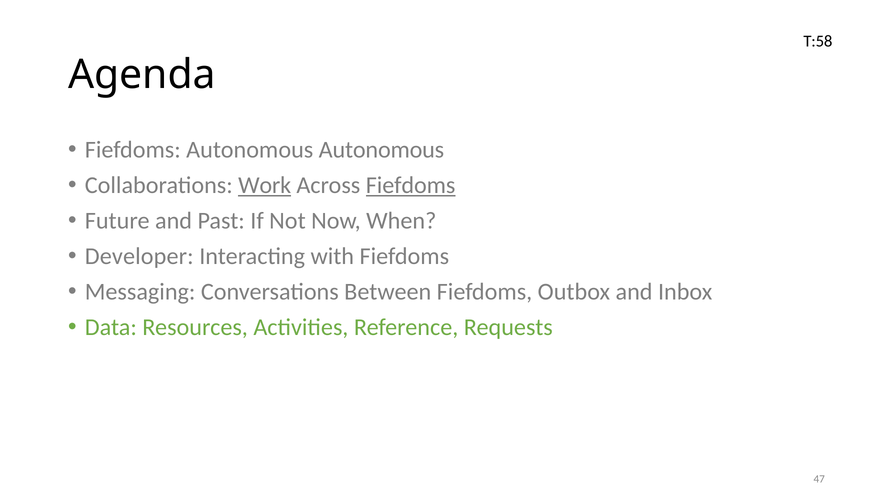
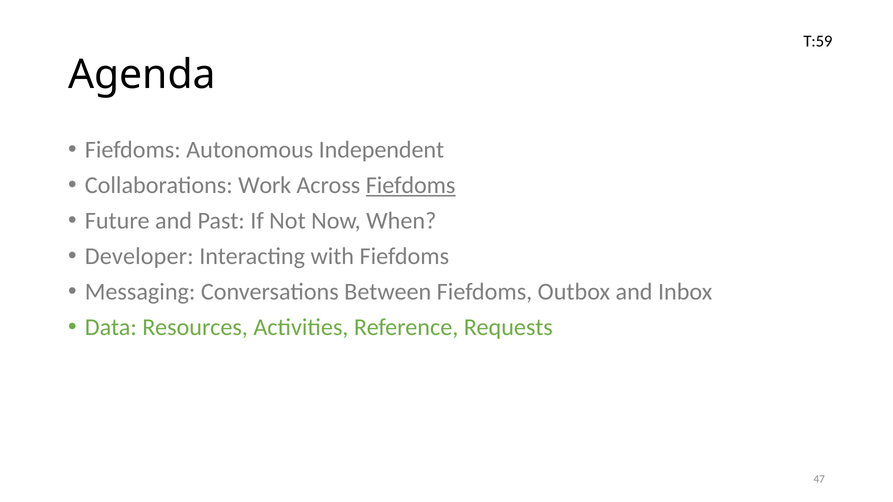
T:58: T:58 -> T:59 (818, 41)
Autonomous Autonomous: Autonomous -> Independent (381, 150)
Work underline: present -> none (265, 186)
